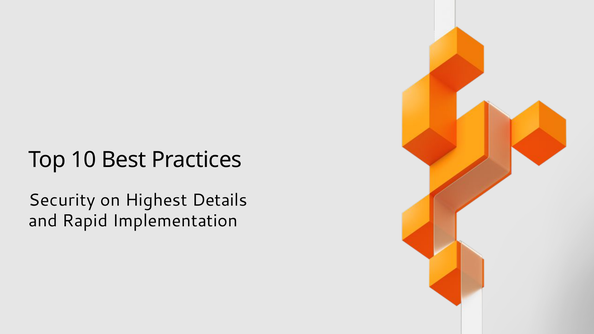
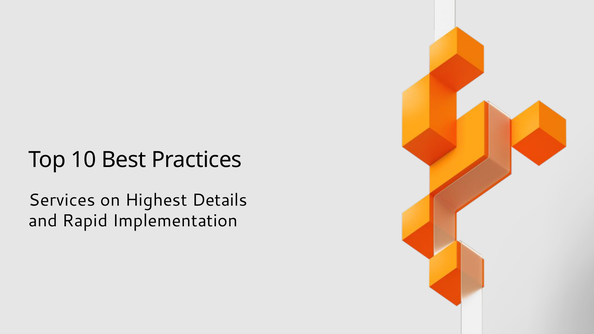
Security: Security -> Services (62, 200)
